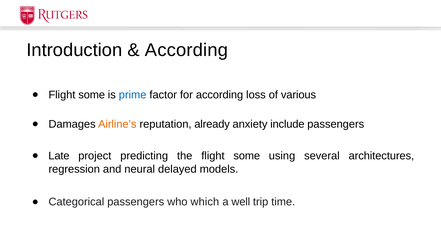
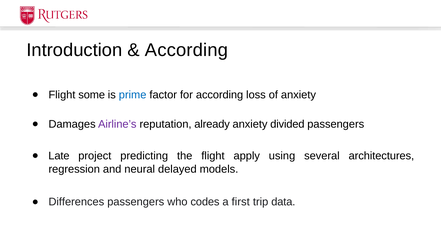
of various: various -> anxiety (298, 95)
Airline’s colour: orange -> purple (117, 124)
include: include -> divided (287, 124)
the flight some: some -> apply (247, 156)
Categorical: Categorical -> Differences (76, 202)
which: which -> codes (205, 202)
well: well -> first (241, 202)
time: time -> data (283, 202)
